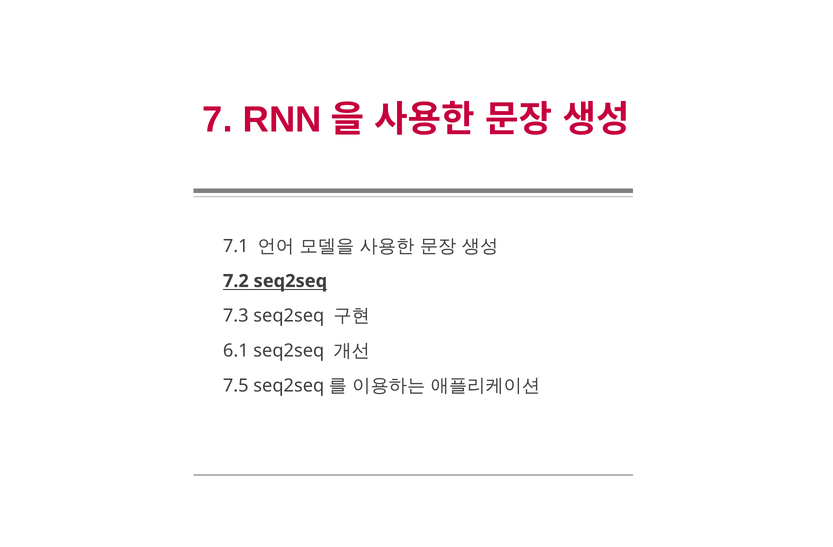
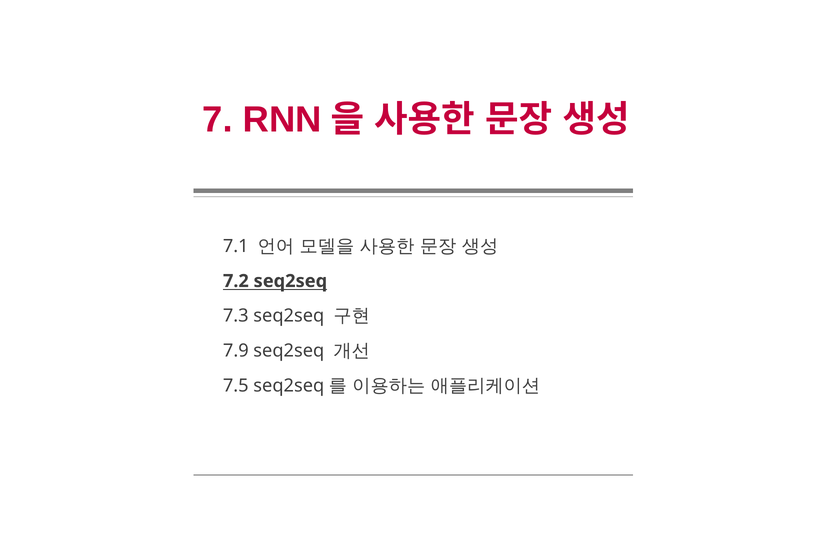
6.1: 6.1 -> 7.9 (236, 351)
